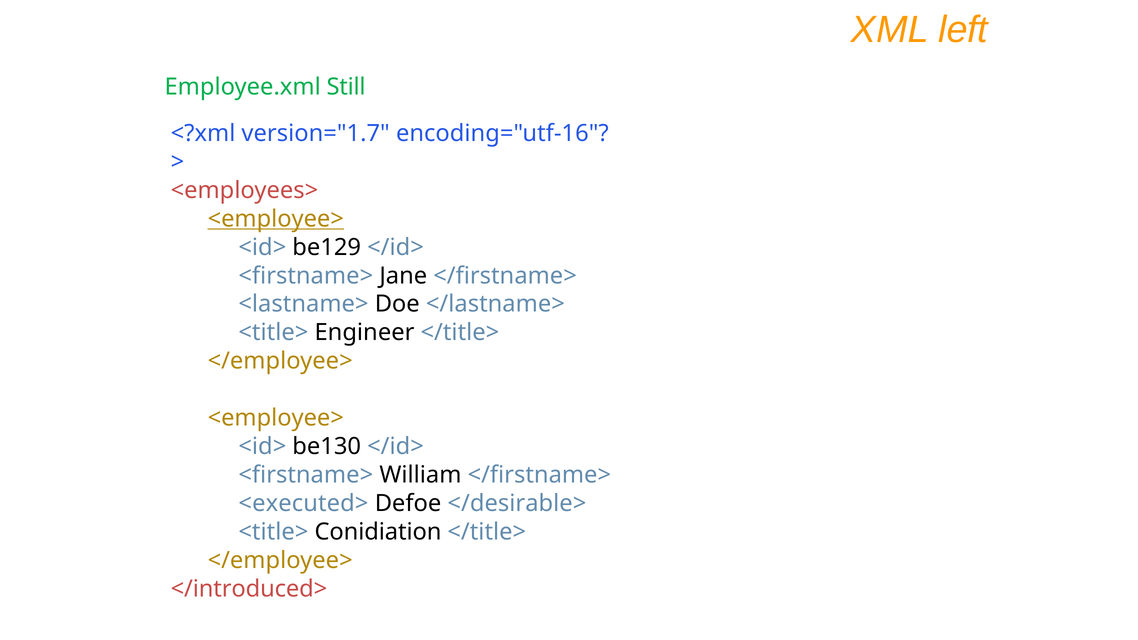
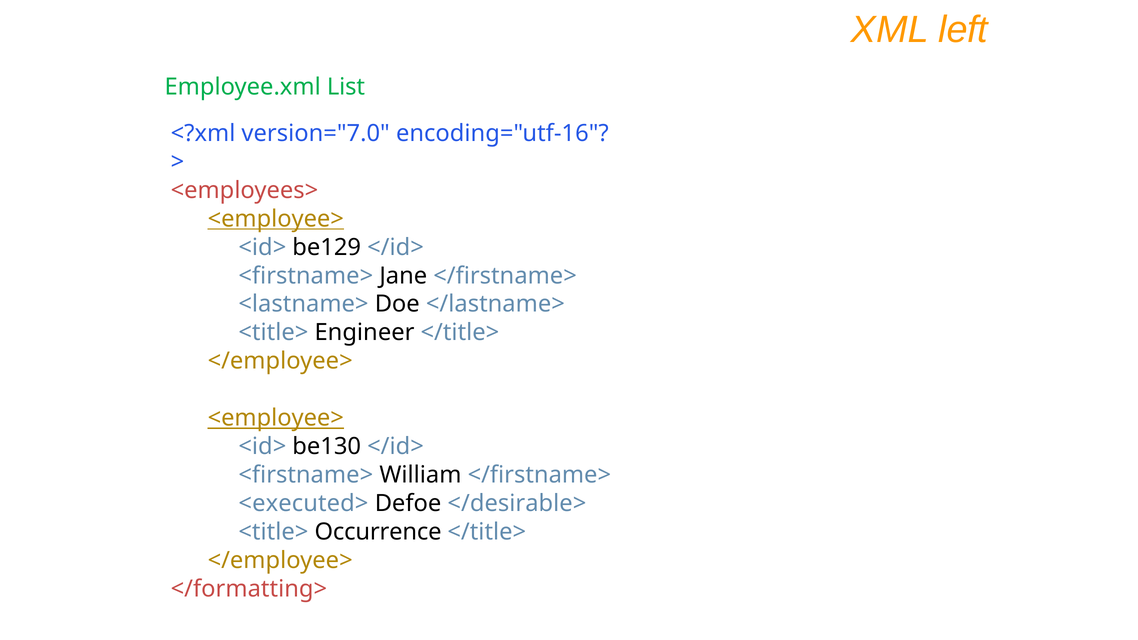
Still: Still -> List (346, 87)
version="1.7: version="1.7 -> version="7.0 (316, 133)
<employee> underline: none -> present (276, 418)
Conidiation: Conidiation -> Occurrence (378, 532)
</introduced>: </introduced> -> </formatting> (249, 589)
